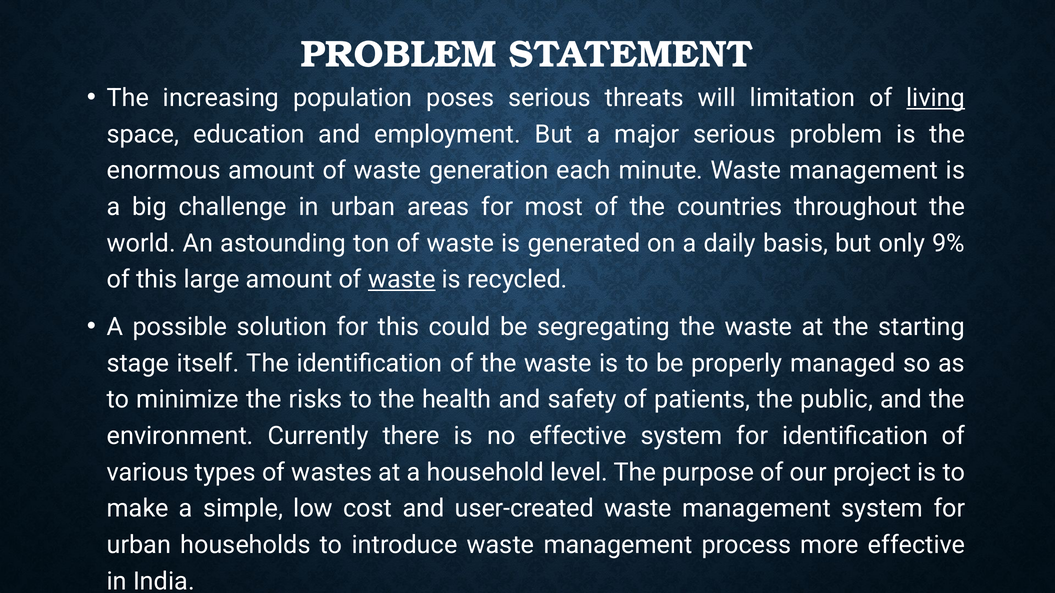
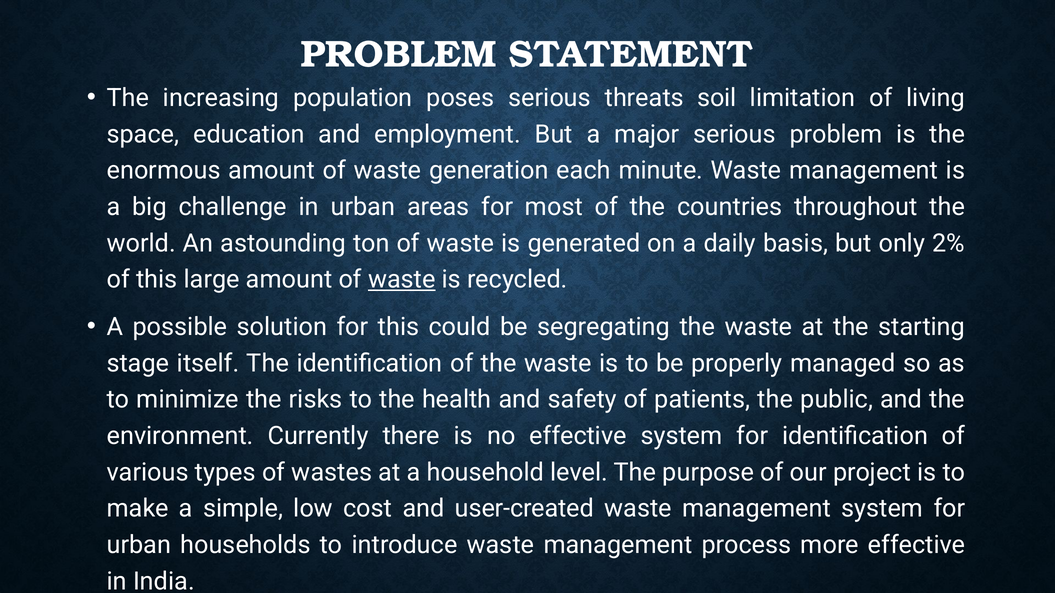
will: will -> soil (717, 98)
living underline: present -> none (936, 98)
9%: 9% -> 2% (948, 243)
